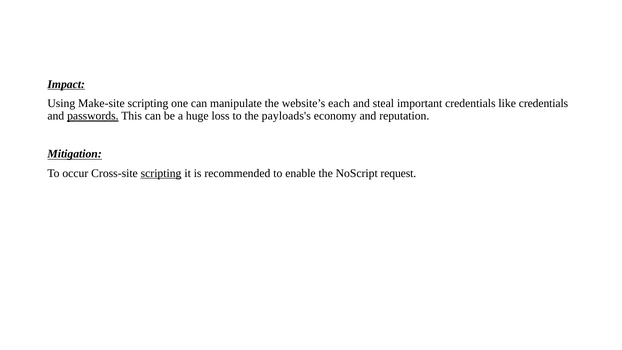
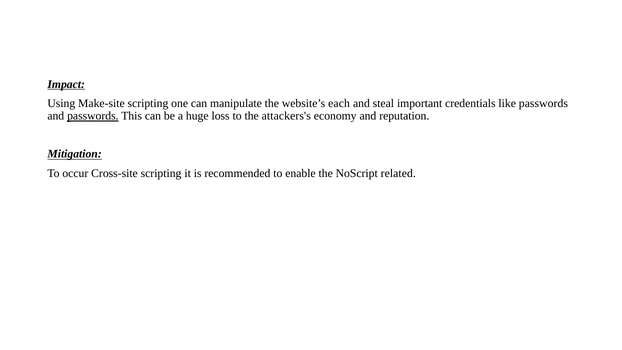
like credentials: credentials -> passwords (543, 103)
payloads's: payloads's -> attackers's (286, 116)
scripting underline: present -> none (161, 173)
request: request -> related (398, 173)
